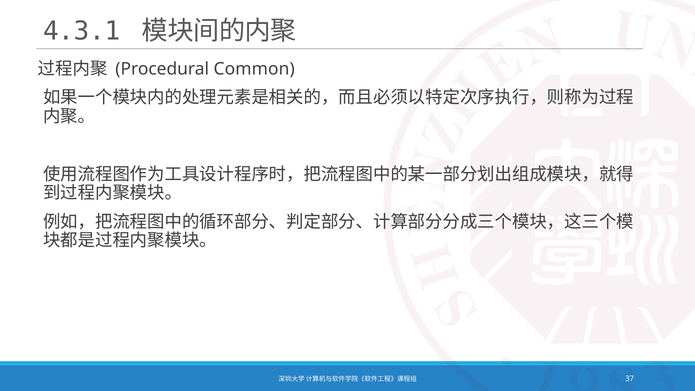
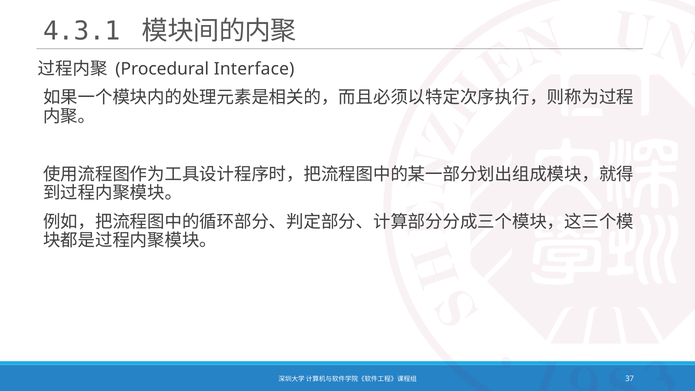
Common: Common -> Interface (254, 69)
